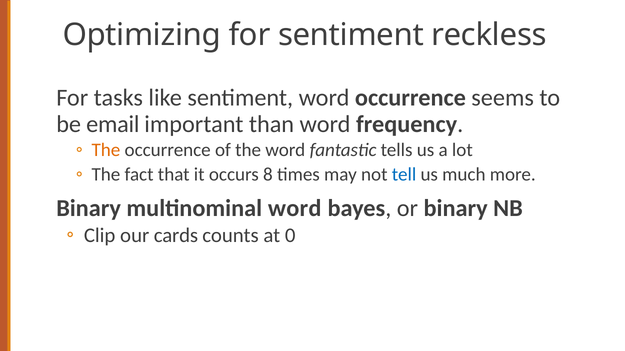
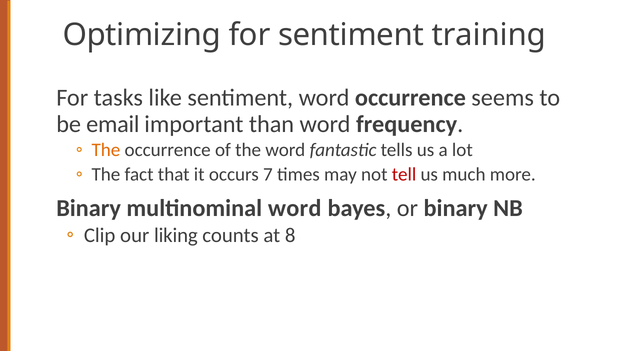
reckless: reckless -> training (489, 35)
8: 8 -> 7 (268, 175)
tell colour: blue -> red (404, 175)
cards: cards -> liking (176, 236)
0: 0 -> 8 (290, 236)
